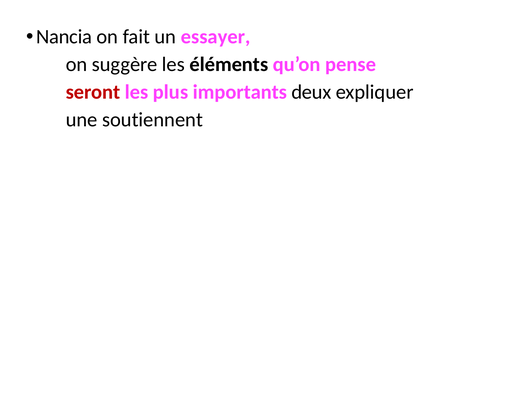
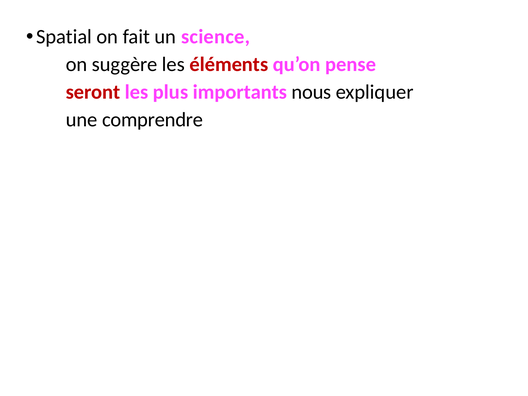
Nancia: Nancia -> Spatial (64, 37)
essayer: essayer -> science (216, 37)
éléments colour: black -> red (229, 64)
deux: deux -> nous (311, 92)
soutiennent: soutiennent -> comprendre (153, 120)
